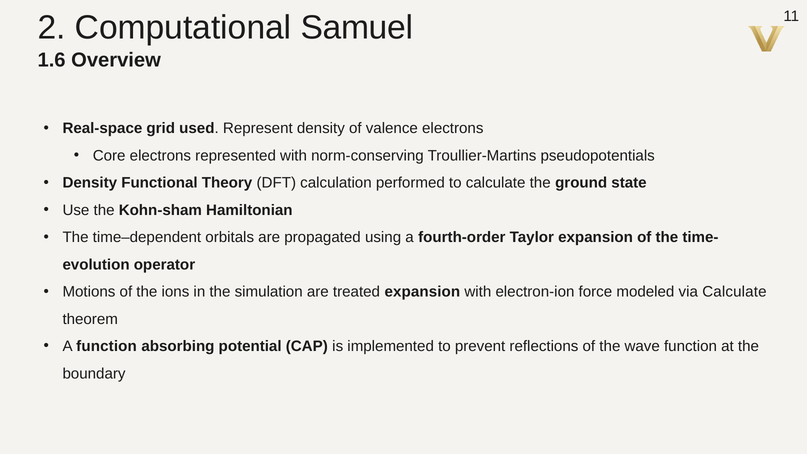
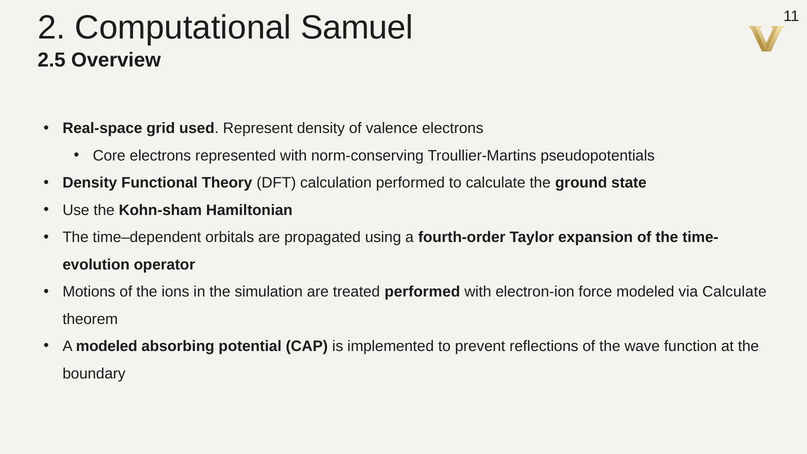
1.6: 1.6 -> 2.5 (52, 60)
treated expansion: expansion -> performed (422, 292)
A function: function -> modeled (107, 346)
